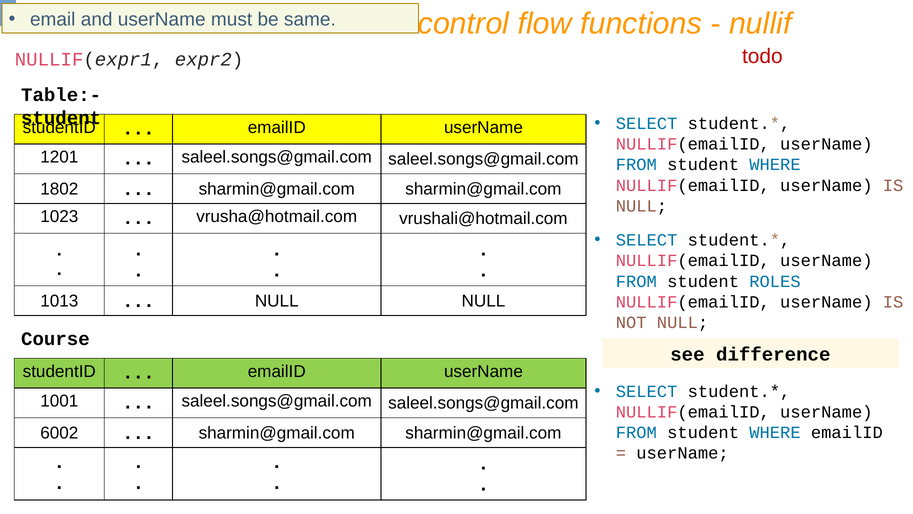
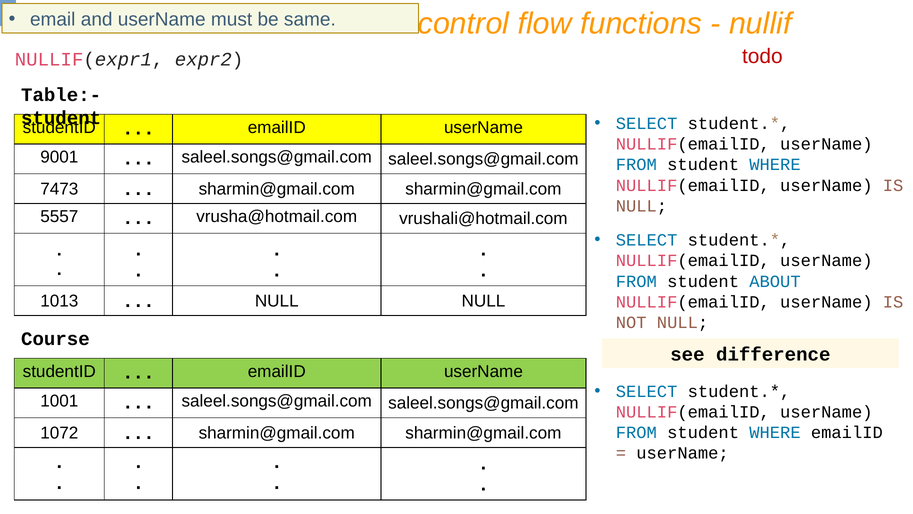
1201: 1201 -> 9001 (59, 157)
1802: 1802 -> 7473 (59, 189)
1023: 1023 -> 5557 (59, 217)
ROLES: ROLES -> ABOUT (775, 281)
6002: 6002 -> 1072 (59, 432)
